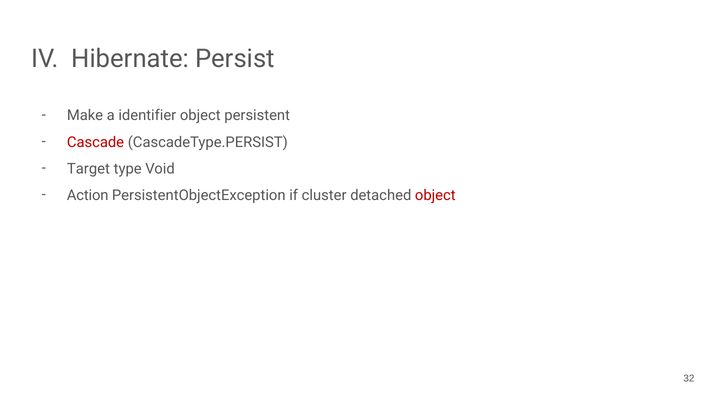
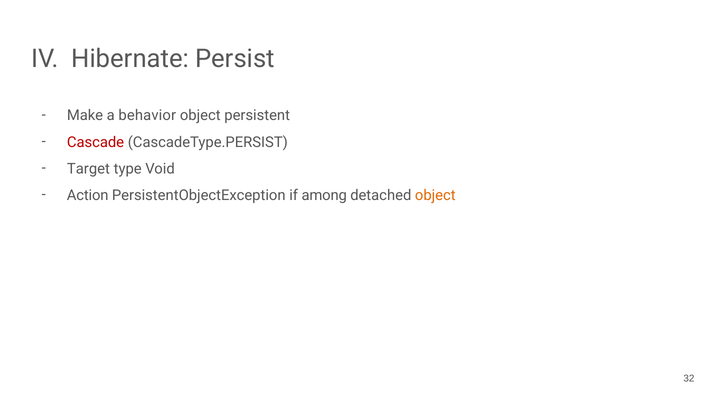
identifier: identifier -> behavior (147, 116)
cluster: cluster -> among (324, 195)
object colour: red -> orange (435, 195)
